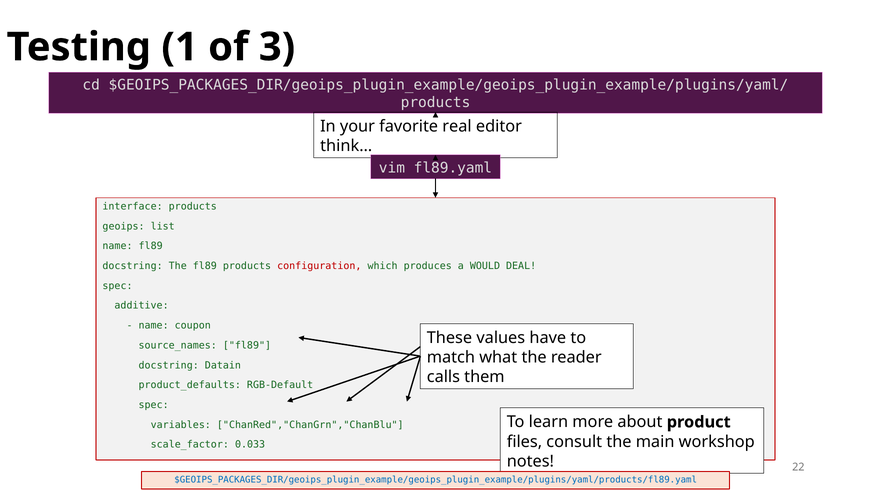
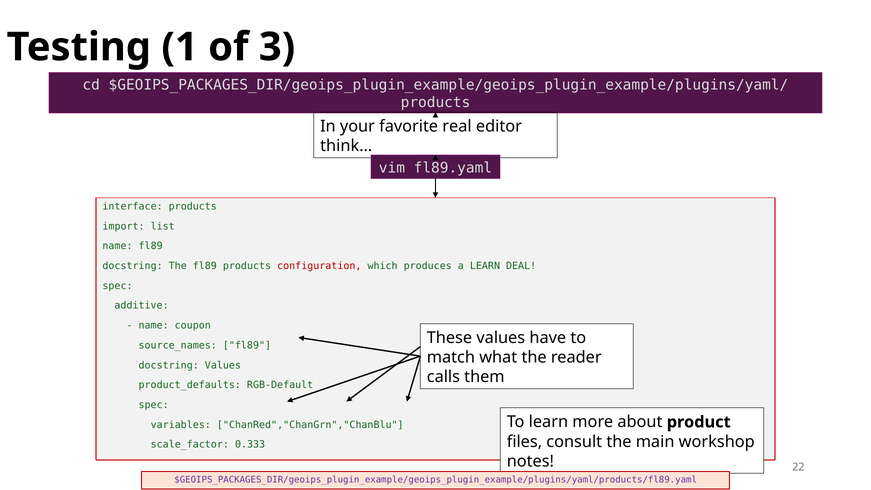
geoips: geoips -> import (124, 226)
a WOULD: WOULD -> LEARN (485, 266)
docstring Datain: Datain -> Values (223, 365)
0.033: 0.033 -> 0.333 (250, 445)
$GEOIPS_PACKAGES_DIR/geoips_plugin_example/geoips_plugin_example/plugins/yaml/products/fl89.yaml colour: blue -> purple (436, 480)
